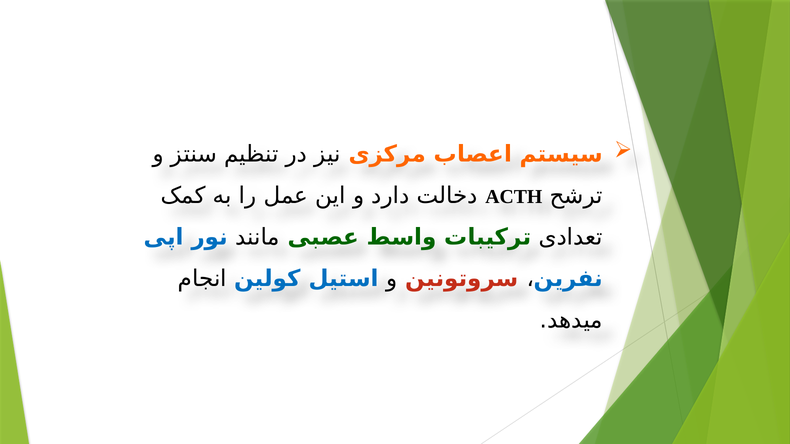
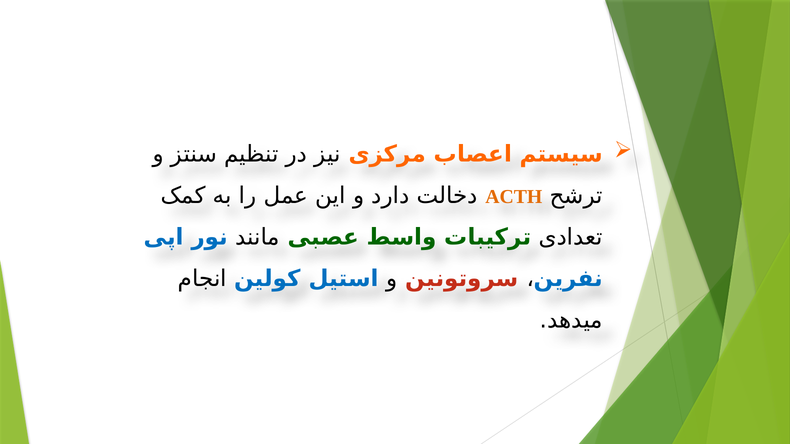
ACTH colour: black -> orange (514, 197)
